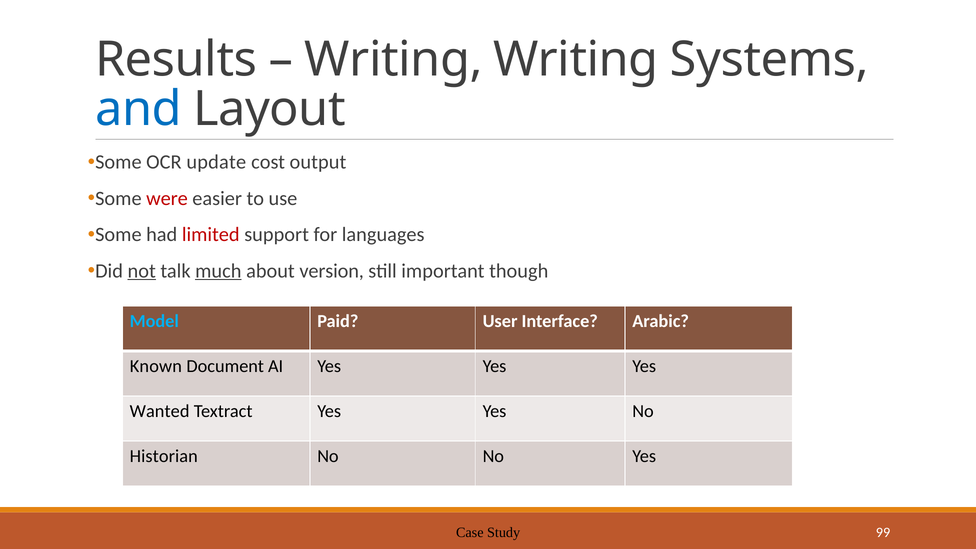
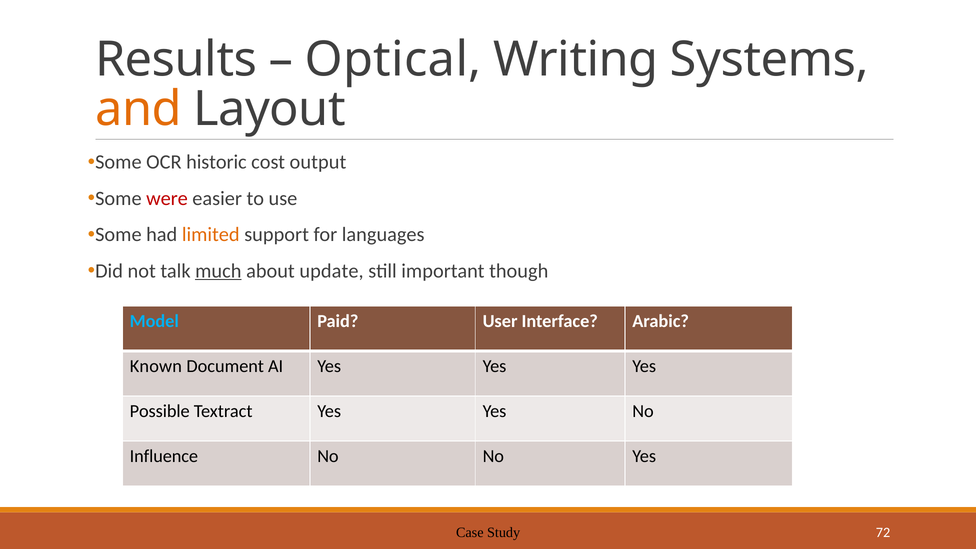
Writing: Writing -> Optical (393, 60)
and colour: blue -> orange (139, 109)
update: update -> historic (216, 162)
limited colour: red -> orange (211, 235)
not underline: present -> none (142, 271)
version: version -> update (332, 271)
Wanted: Wanted -> Possible (160, 411)
Historian: Historian -> Influence (164, 456)
99: 99 -> 72 (883, 533)
